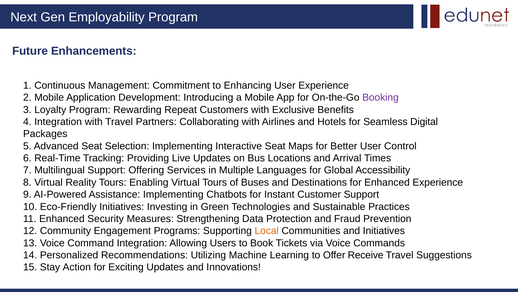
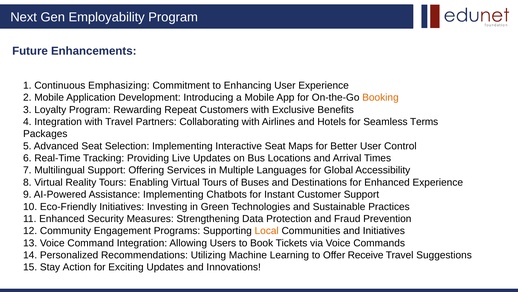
Management: Management -> Emphasizing (119, 85)
Booking colour: purple -> orange (380, 97)
Digital: Digital -> Terms (424, 122)
